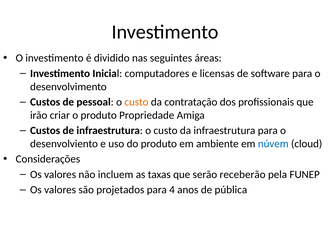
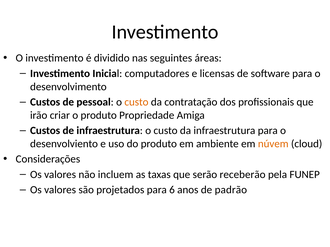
núvem colour: blue -> orange (273, 144)
4: 4 -> 6 (172, 190)
pública: pública -> padrão (231, 190)
